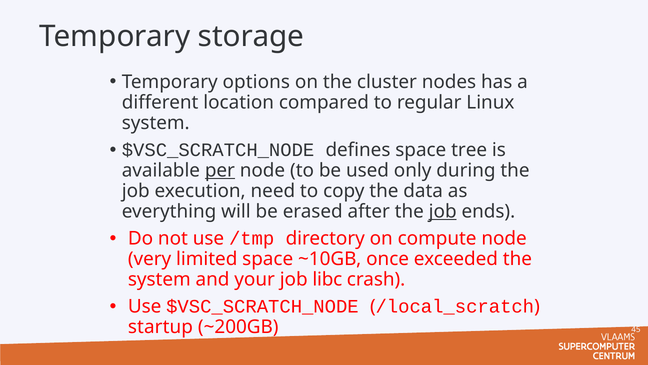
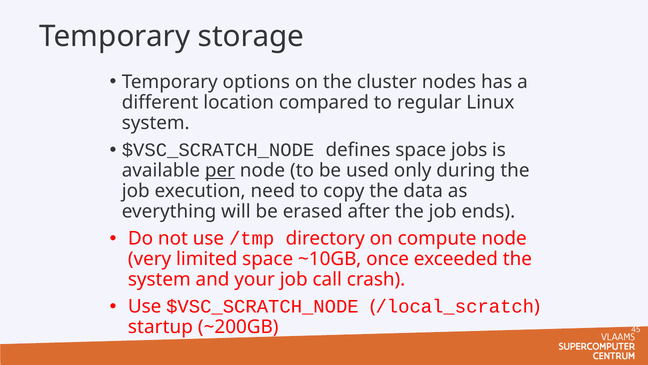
tree: tree -> jobs (469, 150)
job underline: present -> none (443, 211)
libc: libc -> call (327, 279)
